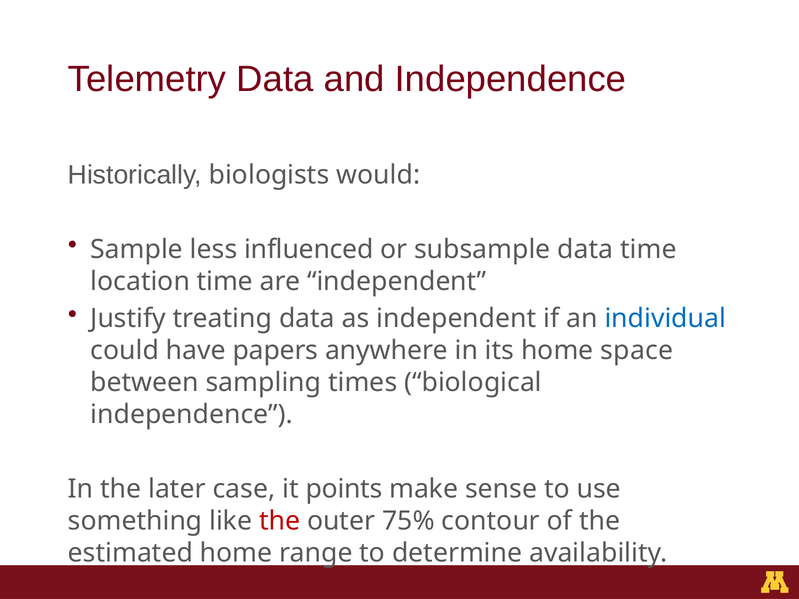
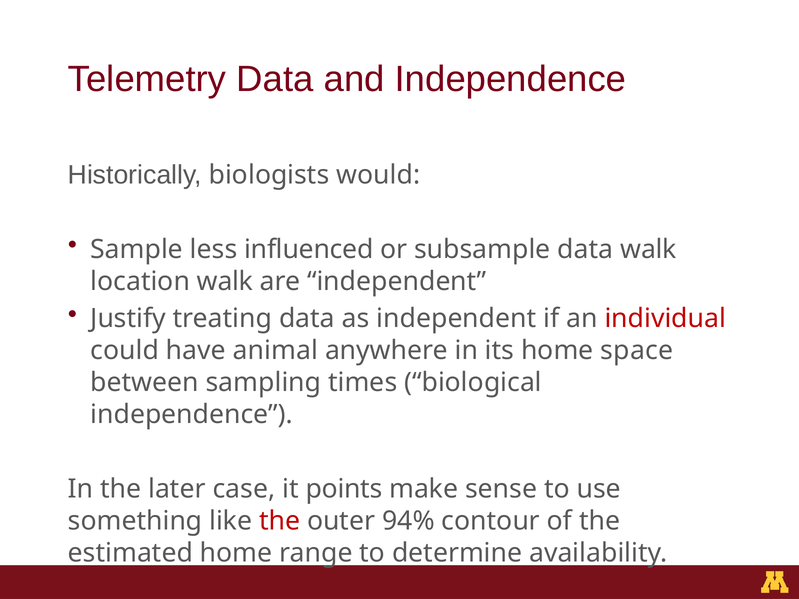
data time: time -> walk (649, 250)
location time: time -> walk (225, 281)
individual colour: blue -> red (665, 319)
papers: papers -> animal (275, 351)
75%: 75% -> 94% (408, 521)
